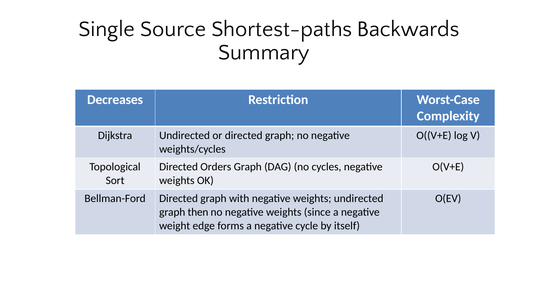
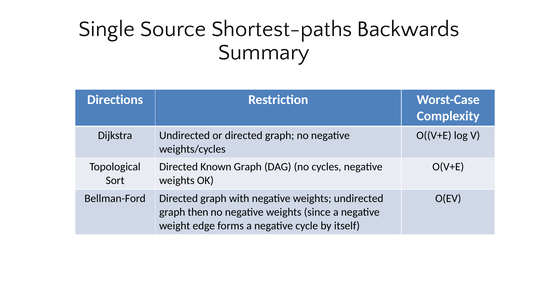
Decreases: Decreases -> Directions (115, 100)
Orders: Orders -> Known (216, 167)
